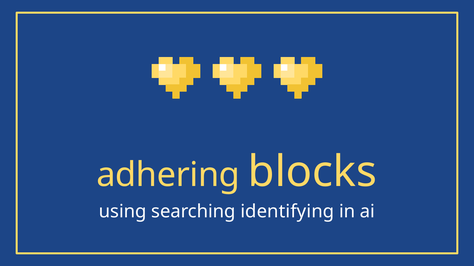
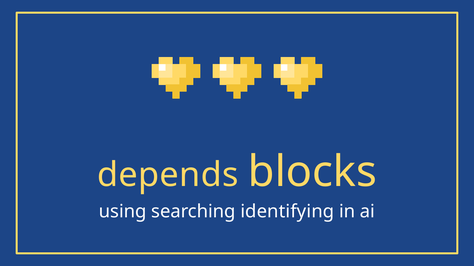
adhering: adhering -> depends (168, 175)
